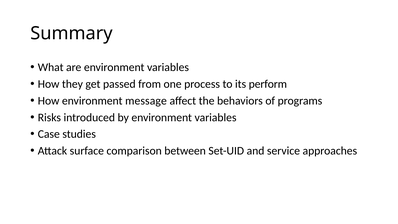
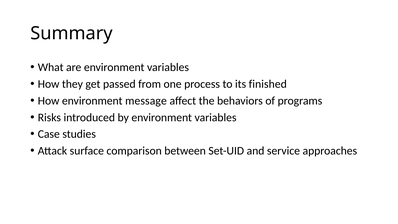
perform: perform -> finished (268, 84)
